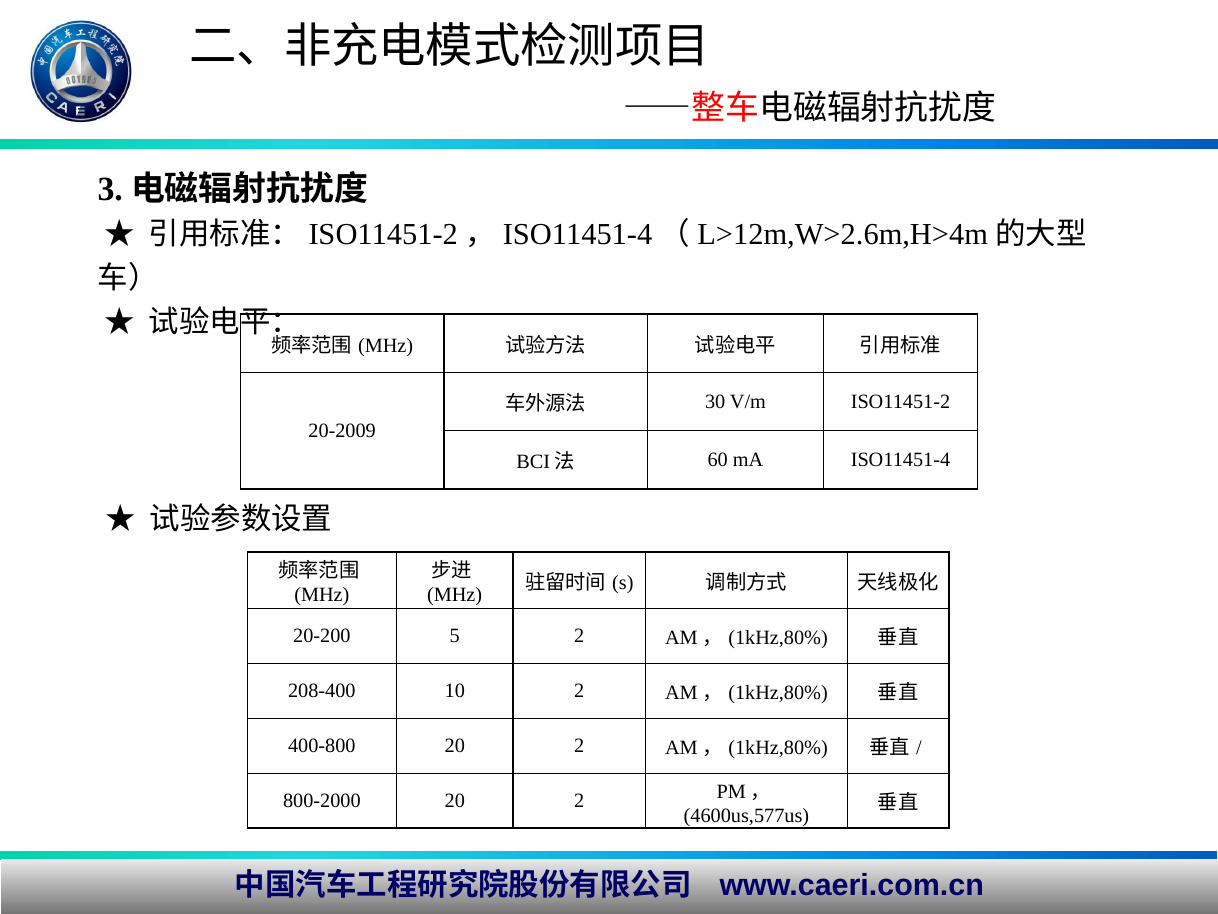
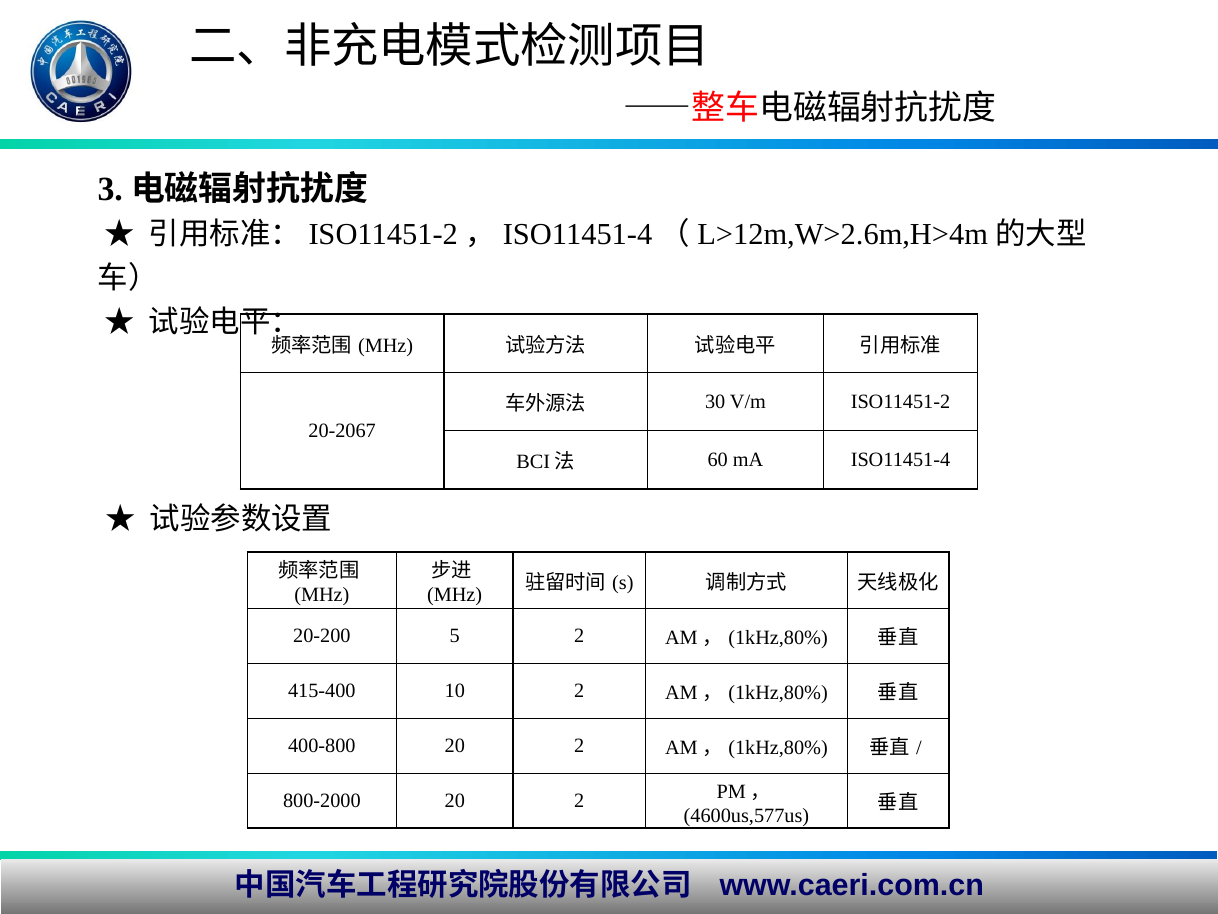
20-2009: 20-2009 -> 20-2067 (342, 431)
208-400: 208-400 -> 415-400 (322, 691)
